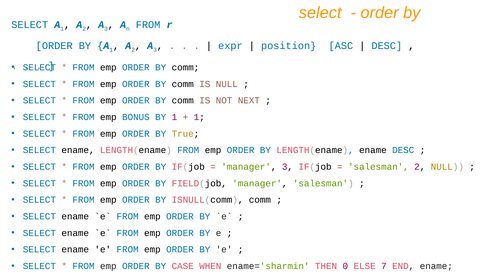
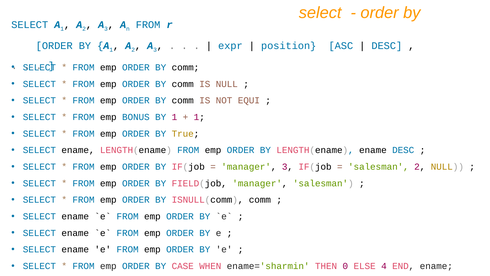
NEXT: NEXT -> EQUI (249, 100)
7: 7 -> 4 (384, 266)
